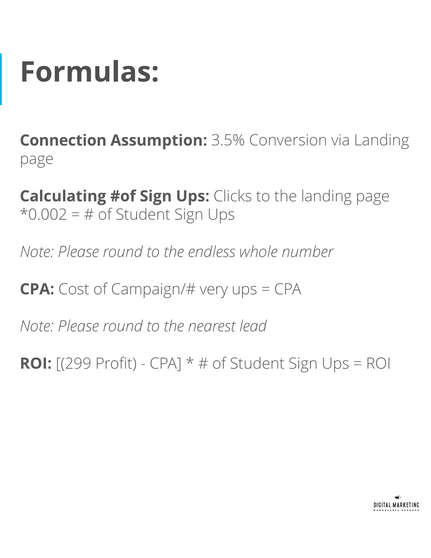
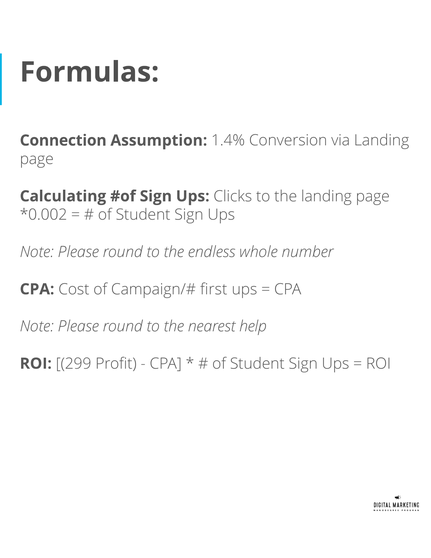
3.5%: 3.5% -> 1.4% (228, 140)
very: very -> first (214, 289)
lead: lead -> help (253, 326)
